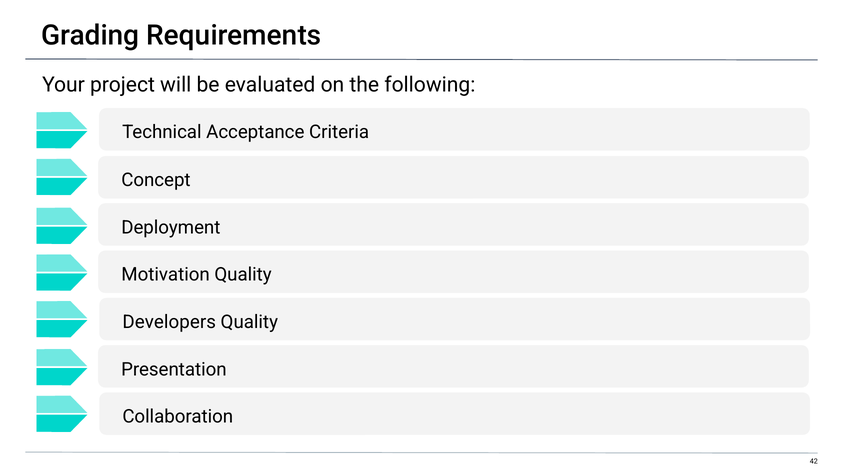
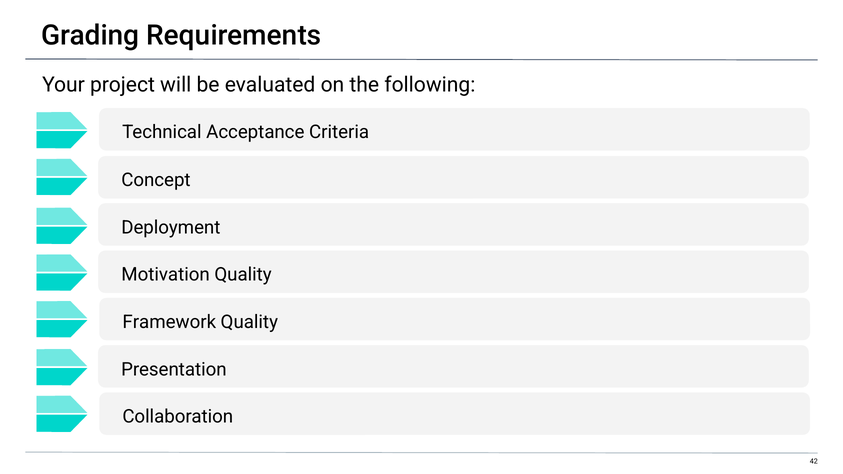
Developers: Developers -> Framework (169, 322)
